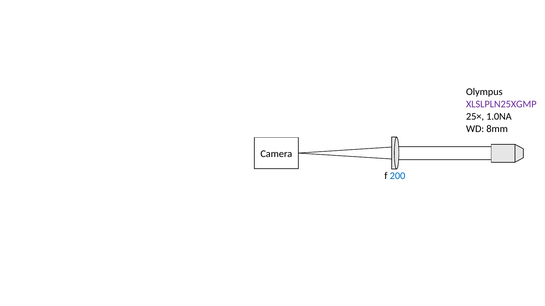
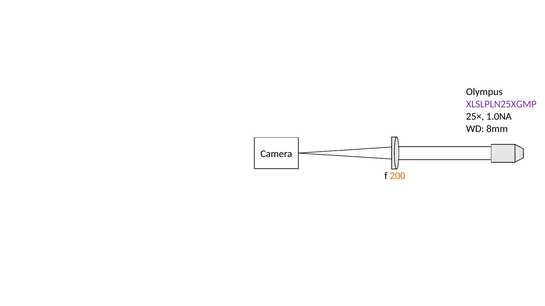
200 colour: blue -> orange (398, 176)
